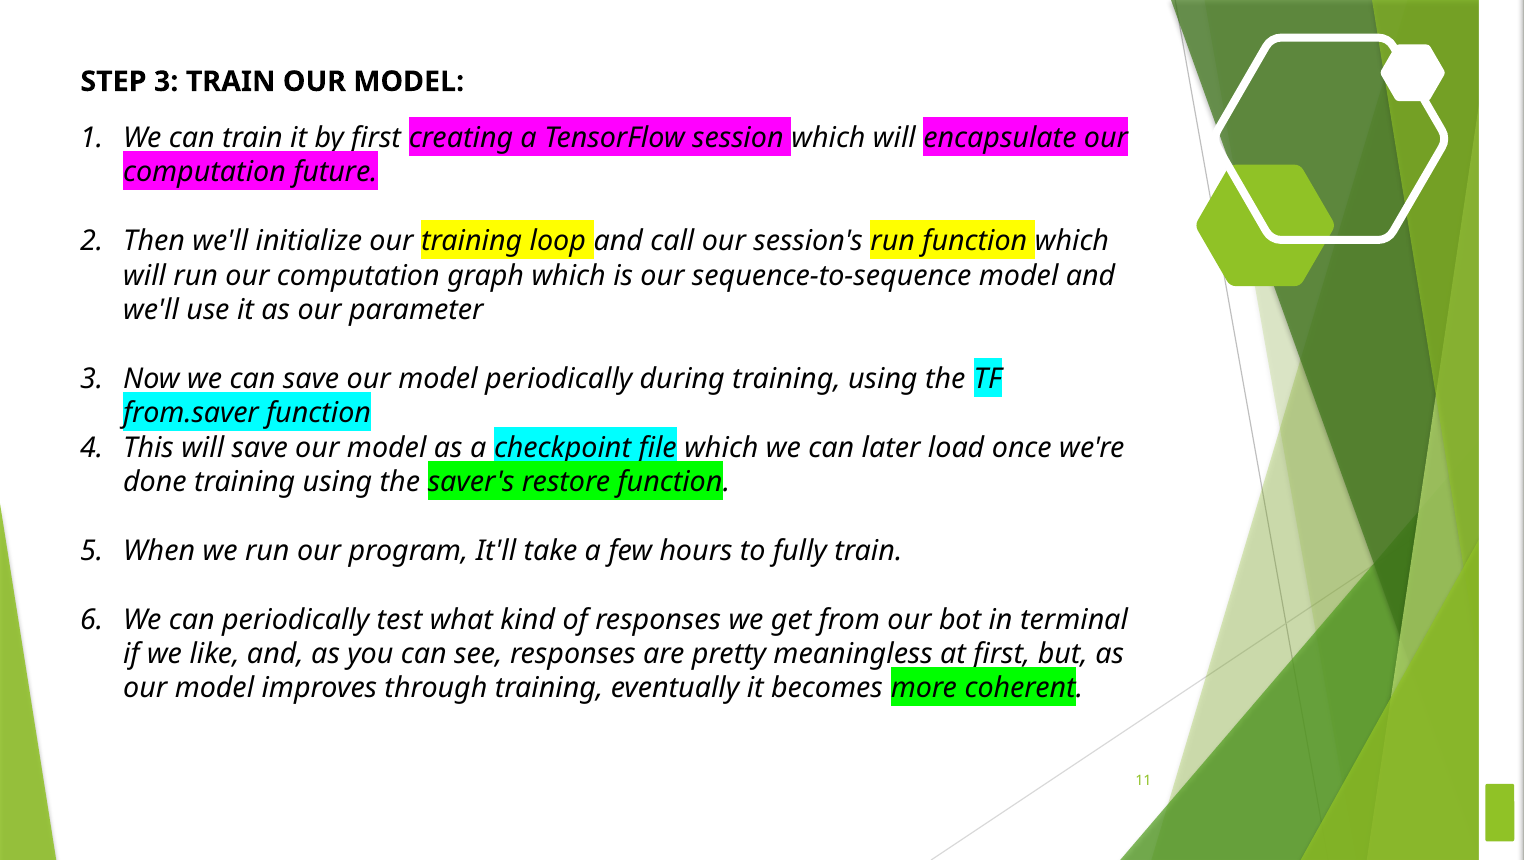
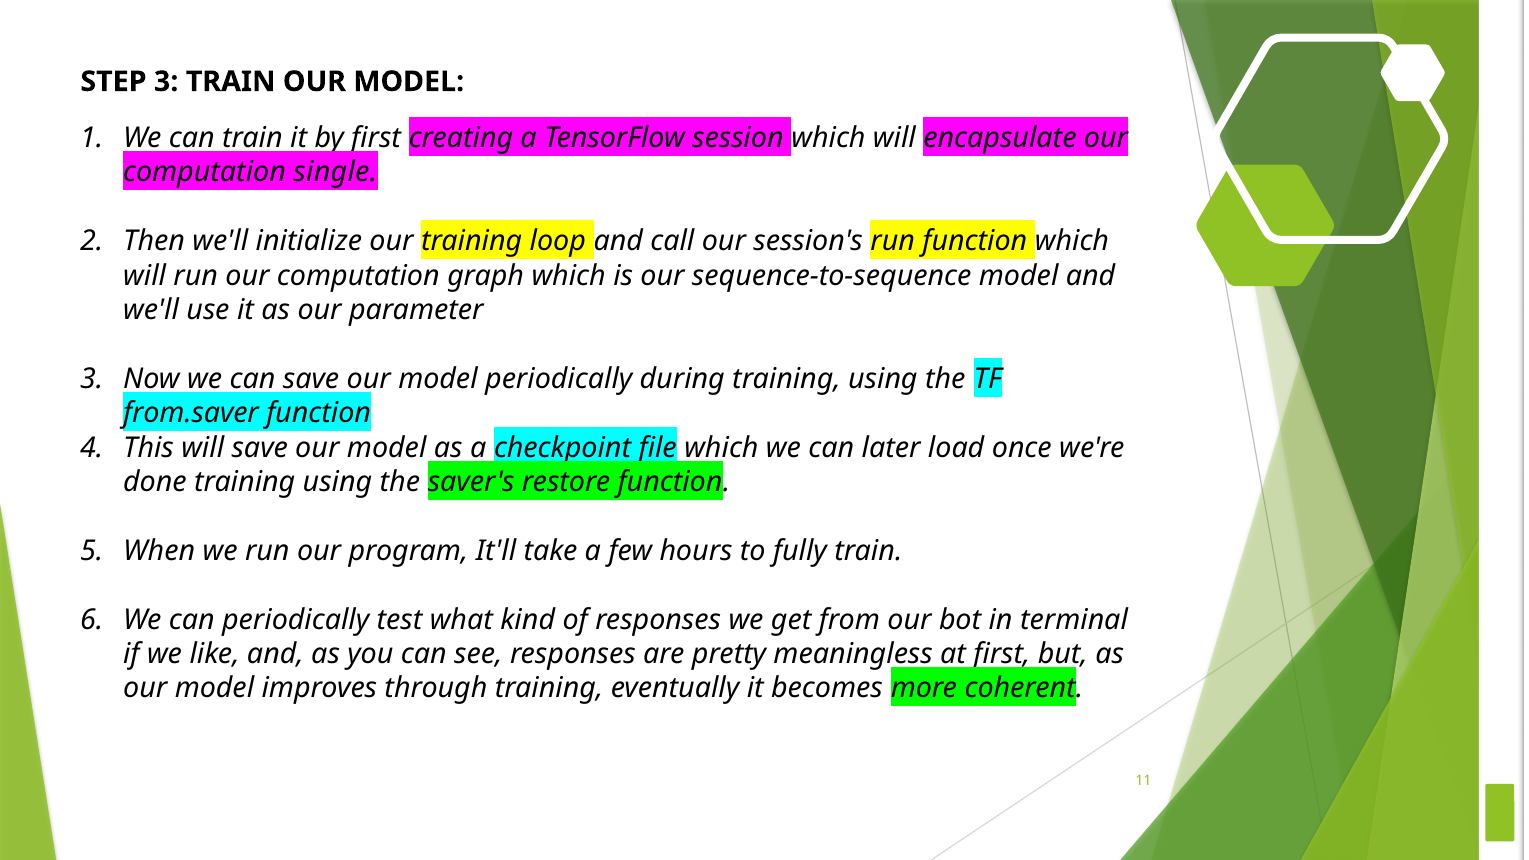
future: future -> single (335, 173)
